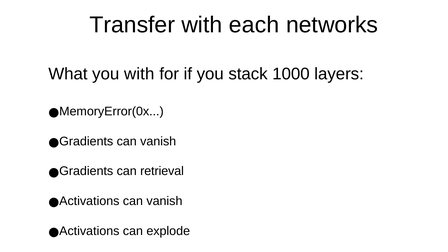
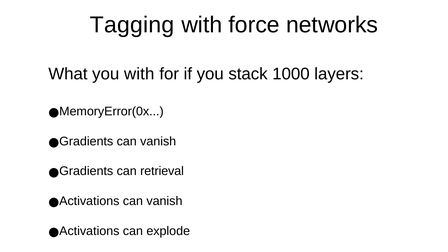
Transfer: Transfer -> Tagging (132, 25)
each: each -> force (254, 25)
